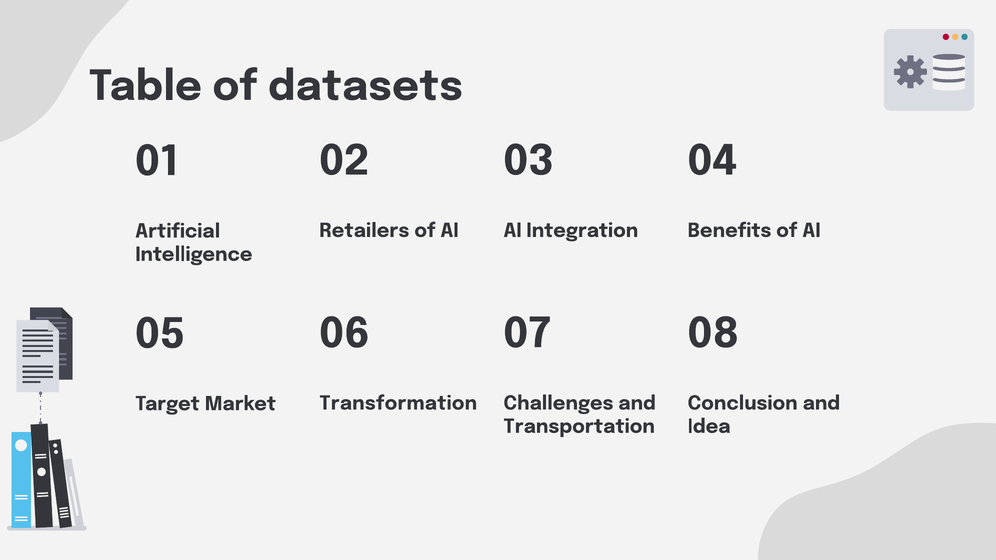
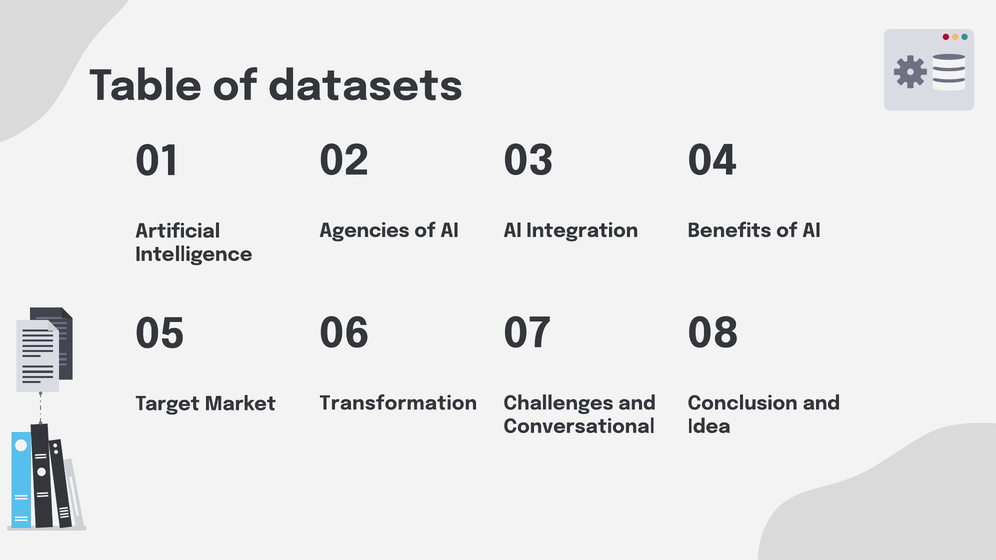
Retailers: Retailers -> Agencies (364, 231)
Transportation: Transportation -> Conversational (579, 427)
